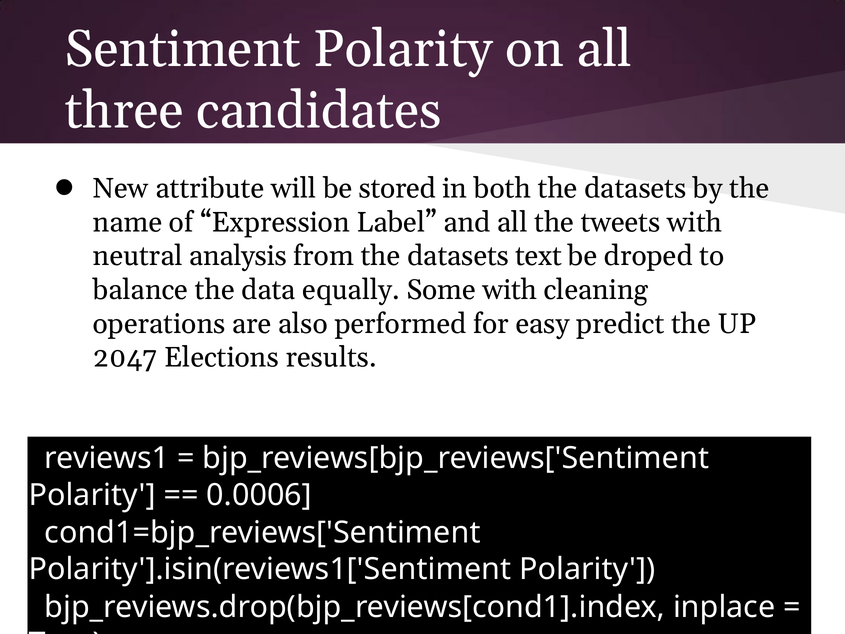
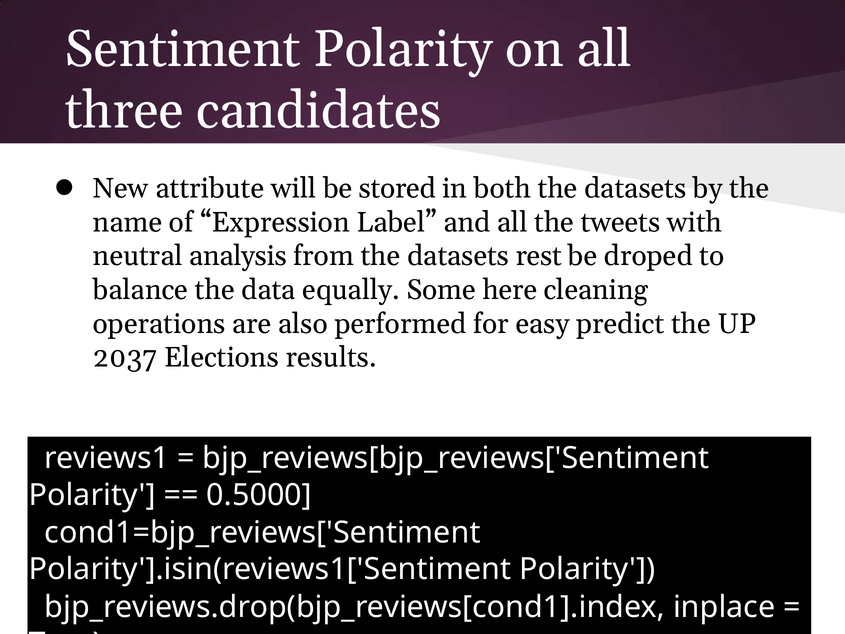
text: text -> rest (539, 256)
Some with: with -> here (510, 290)
2047: 2047 -> 2037 (125, 357)
0.0006: 0.0006 -> 0.5000 (259, 495)
